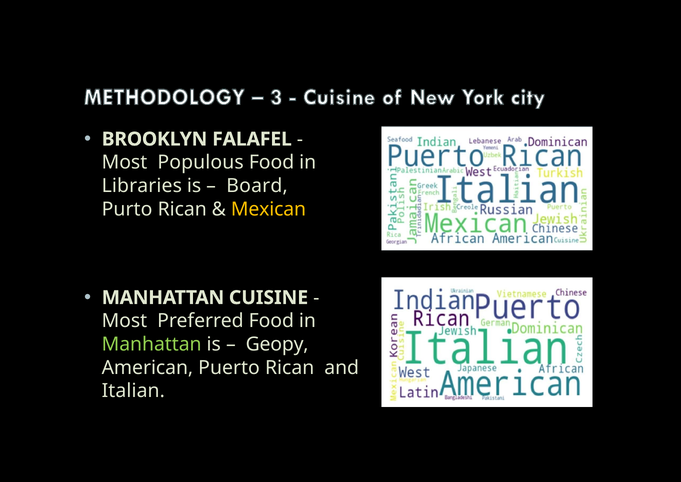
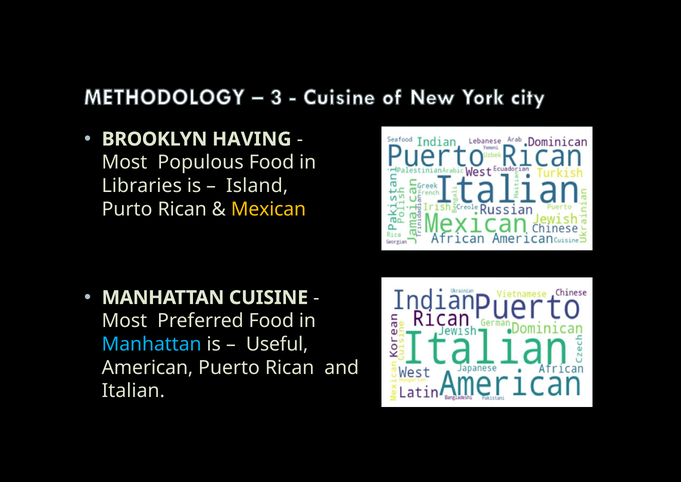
FALAFEL: FALAFEL -> HAVING (252, 139)
Board: Board -> Island (257, 186)
Manhattan colour: light green -> light blue (152, 344)
Geopy: Geopy -> Useful (277, 344)
